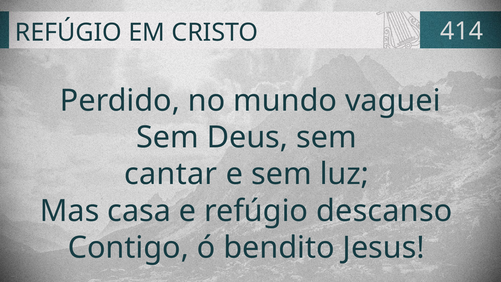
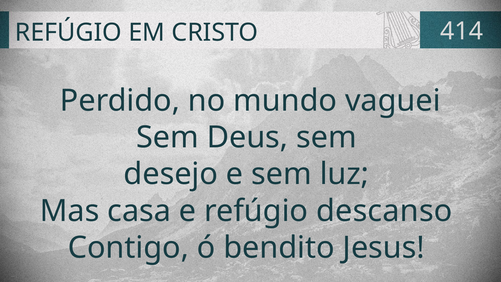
cantar: cantar -> desejo (171, 174)
